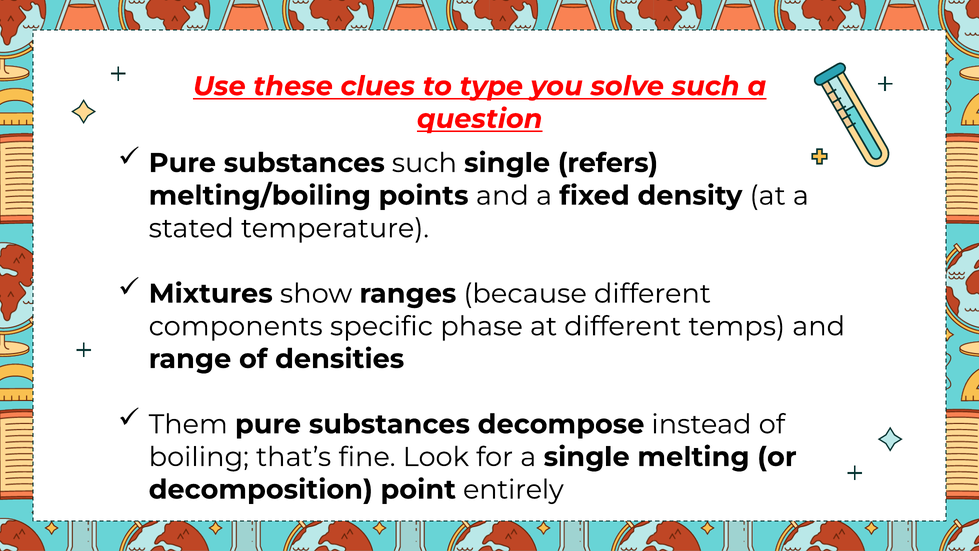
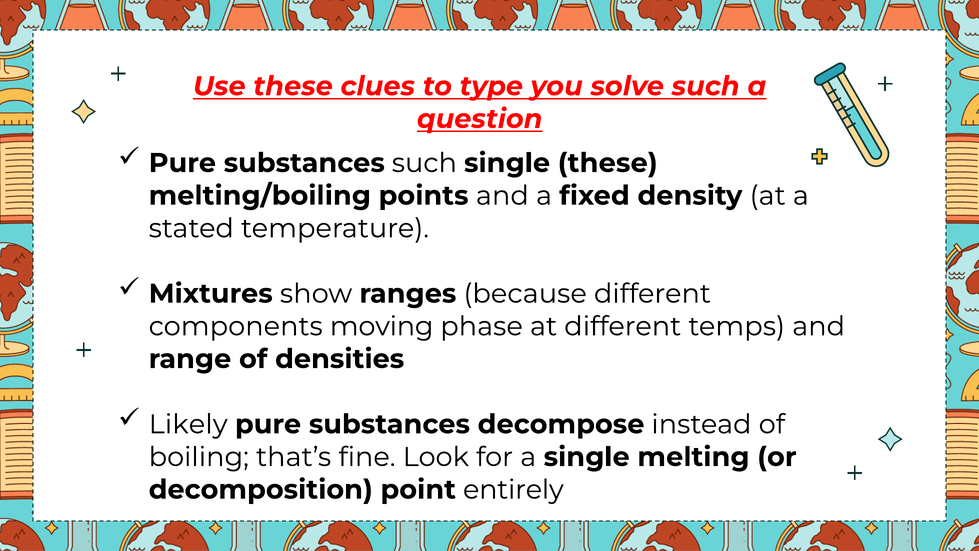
single refers: refers -> these (608, 163)
specific: specific -> moving (382, 326)
Them: Them -> Likely (188, 424)
